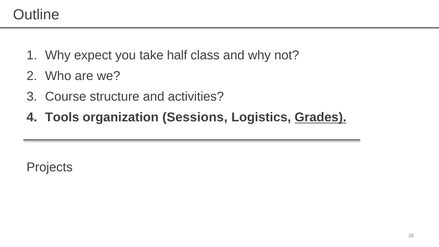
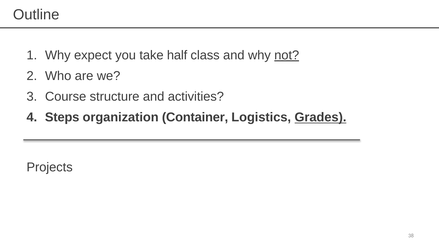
not underline: none -> present (287, 55)
Tools: Tools -> Steps (62, 117)
Sessions: Sessions -> Container (195, 117)
